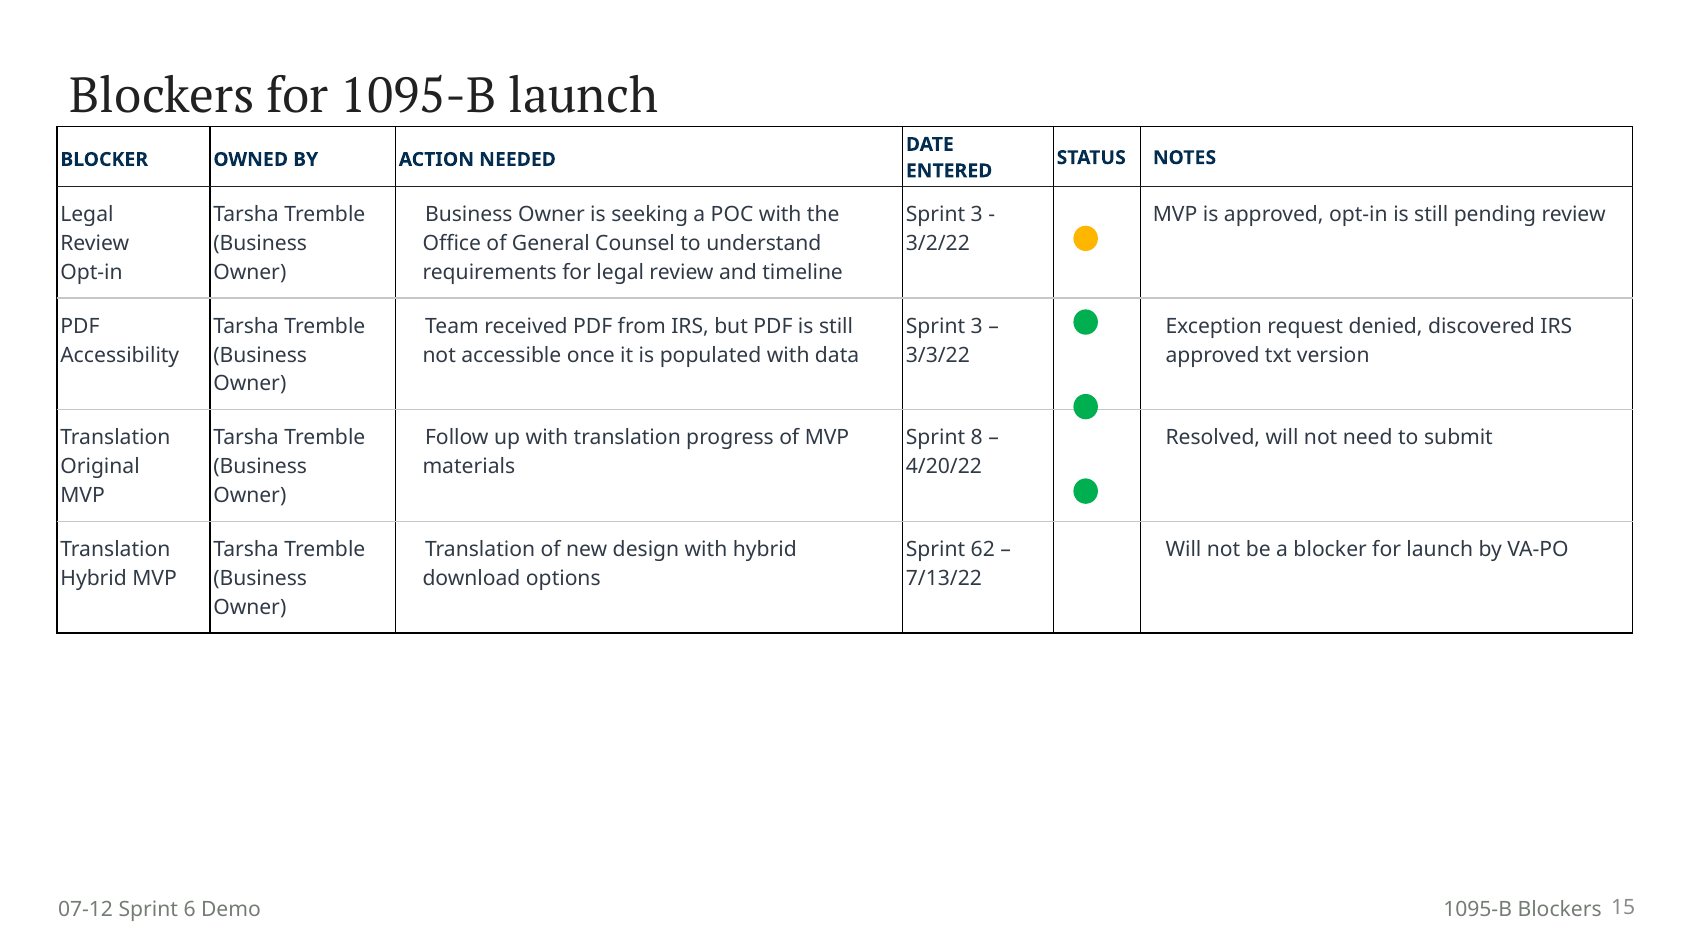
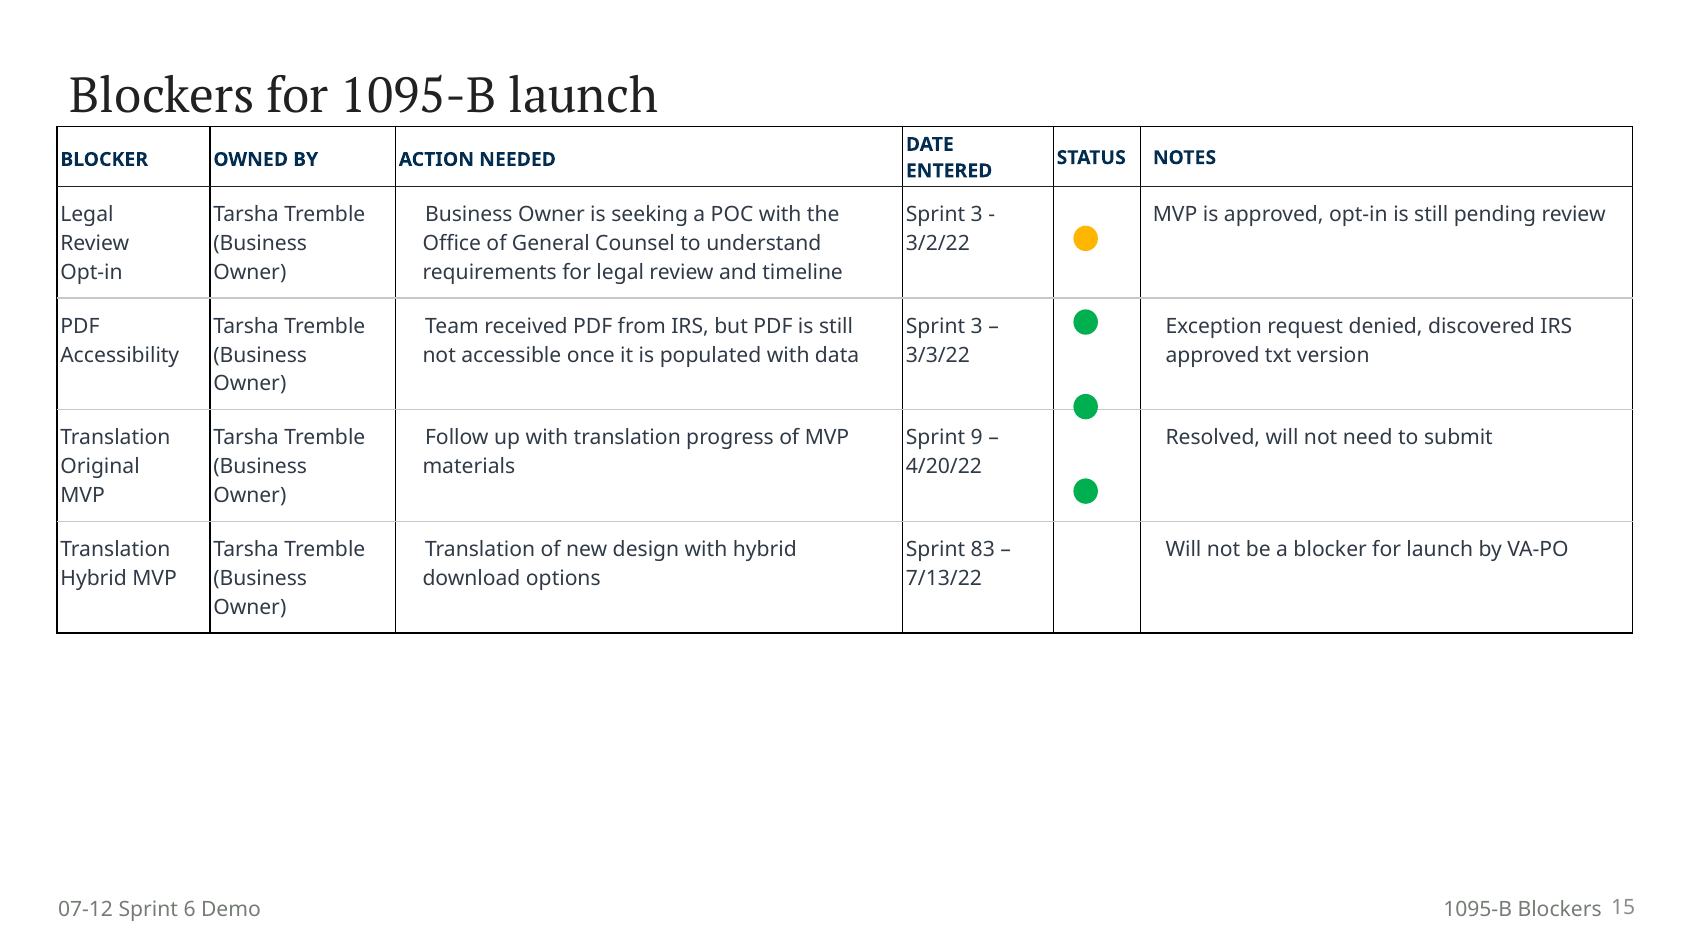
8: 8 -> 9 (977, 438)
62: 62 -> 83 (983, 550)
